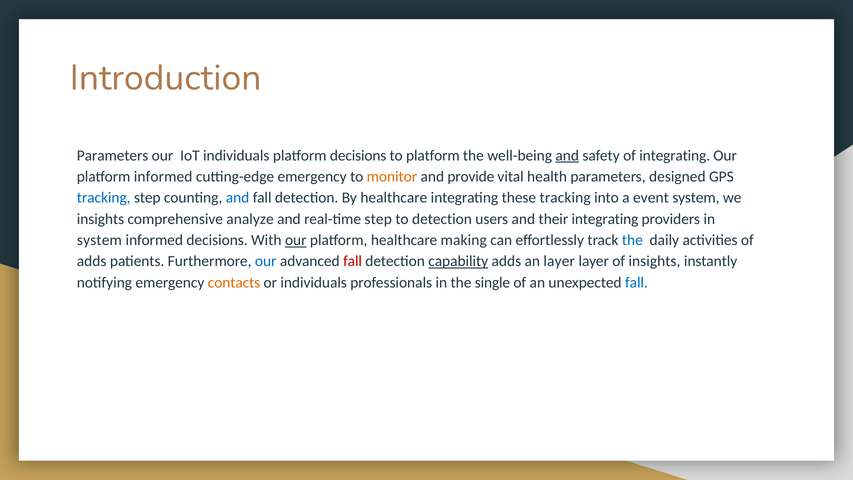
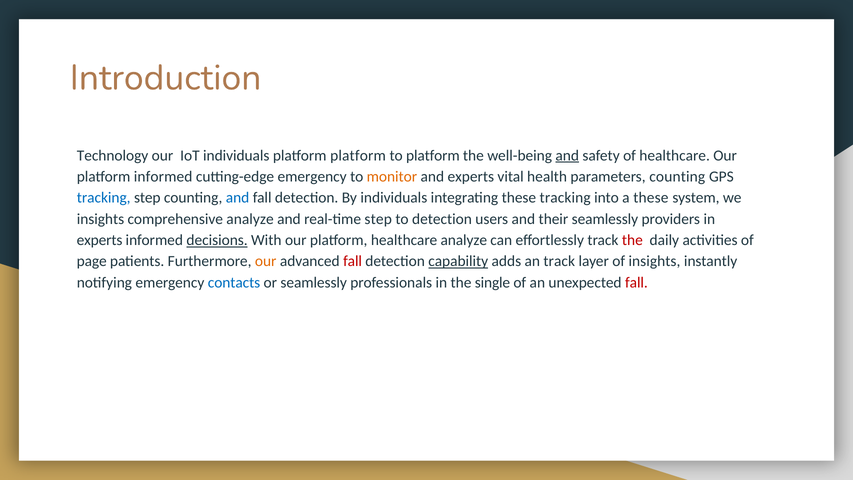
Parameters: Parameters -> Technology (113, 155)
platform decisions: decisions -> platform (358, 155)
of integrating: integrating -> healthcare (675, 155)
and provide: provide -> experts (471, 177)
parameters designed: designed -> counting (677, 177)
By healthcare: healthcare -> individuals (394, 198)
a event: event -> these (651, 198)
their integrating: integrating -> seamlessly (605, 219)
system: system -> experts (100, 240)
decisions underline: none -> present (217, 240)
our underline: present -> none (296, 240)
healthcare making: making -> analyze (464, 240)
the colour: blue -> red (632, 240)
adds: adds -> page (92, 261)
our colour: blue -> orange (266, 261)
an layer: layer -> track (559, 261)
contacts colour: orange -> blue (234, 282)
or individuals: individuals -> seamlessly (314, 282)
fall colour: blue -> red (636, 282)
